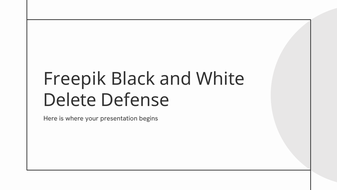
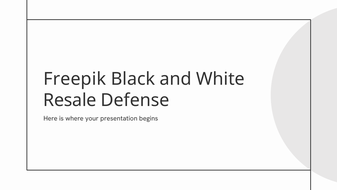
Delete: Delete -> Resale (70, 100)
